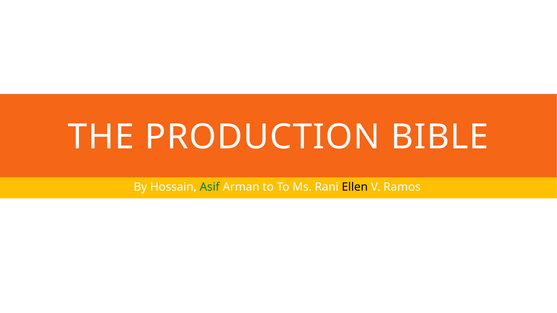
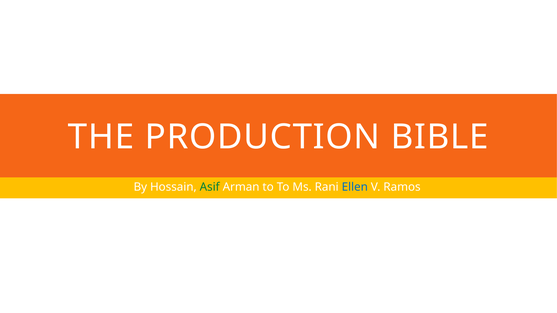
Ellen colour: black -> blue (355, 187)
